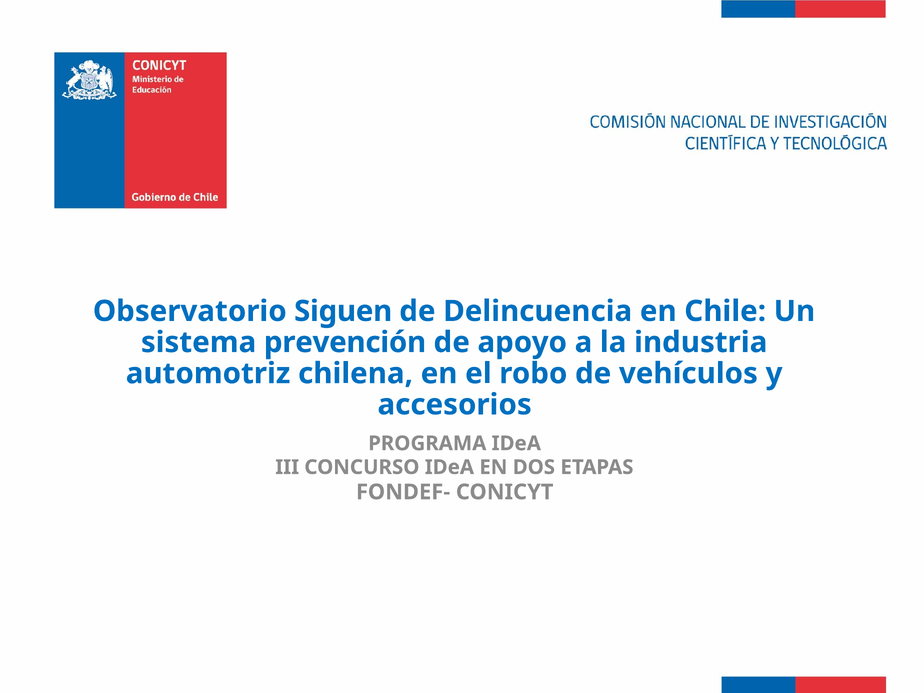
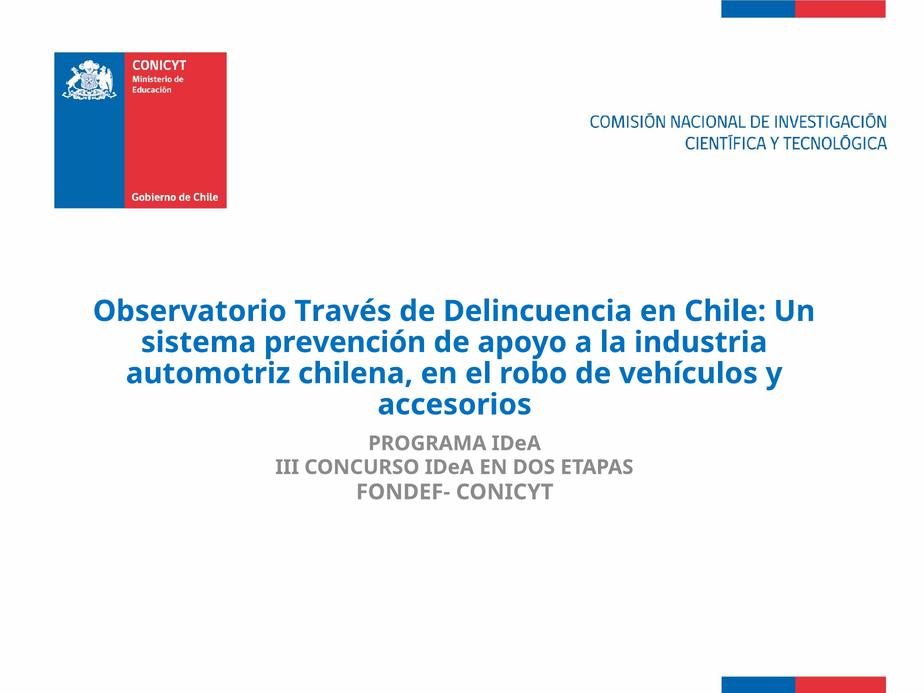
Siguen: Siguen -> Través (343, 311)
